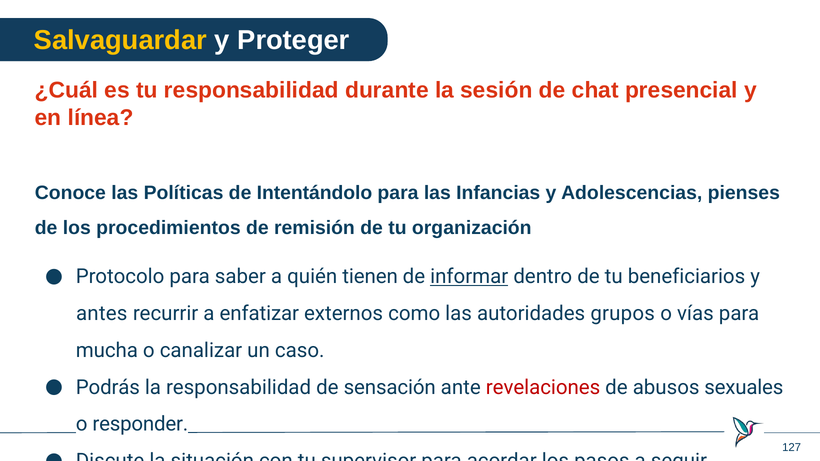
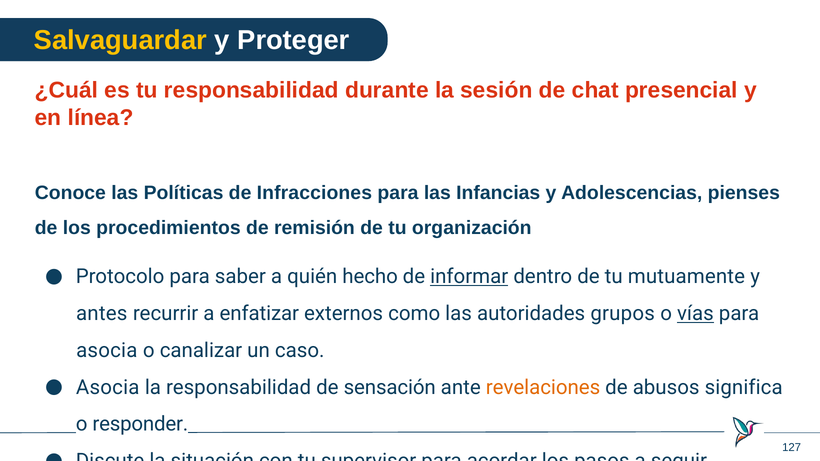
Intentándolo: Intentándolo -> Infracciones (314, 193)
tienen: tienen -> hecho (370, 277)
beneficiarios: beneficiarios -> mutuamente (686, 277)
vías underline: none -> present (695, 314)
mucha: mucha -> asocia (107, 351)
Podrás: Podrás -> Asocia (108, 388)
revelaciones colour: red -> orange (543, 388)
sexuales: sexuales -> significa (744, 388)
